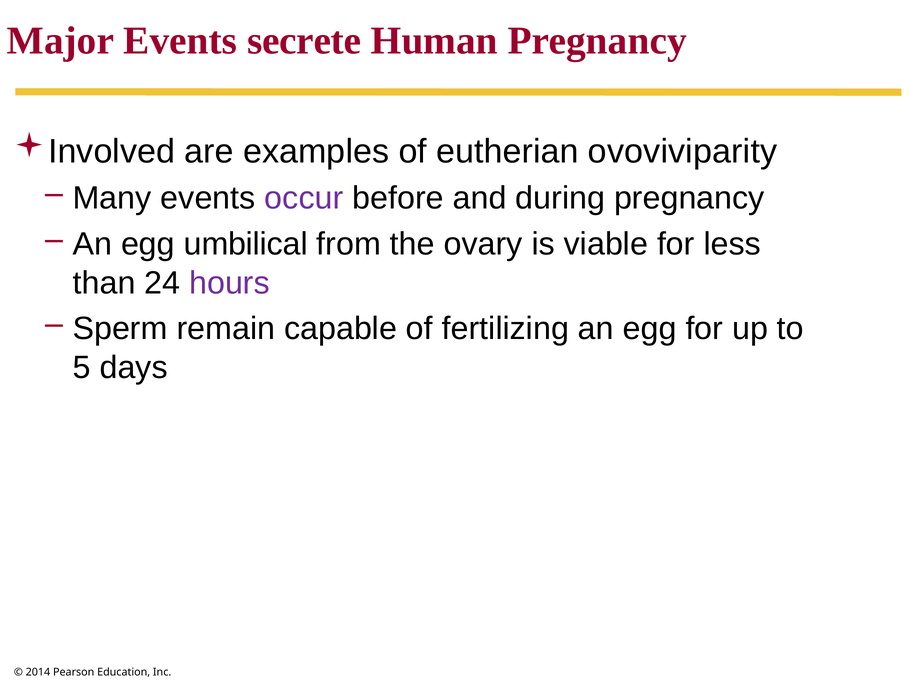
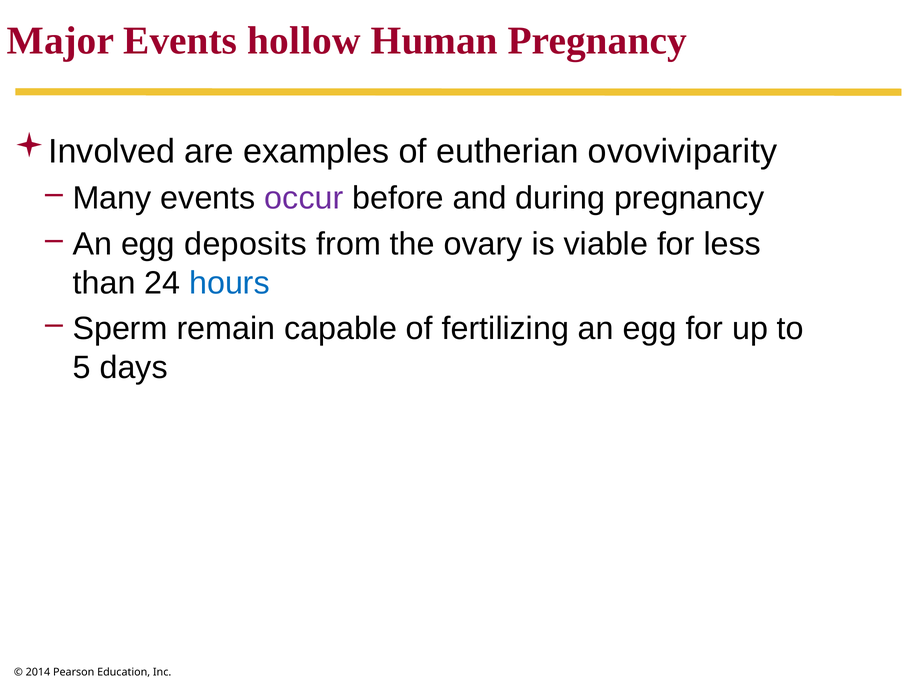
secrete: secrete -> hollow (304, 41)
umbilical: umbilical -> deposits (246, 244)
hours colour: purple -> blue (230, 283)
